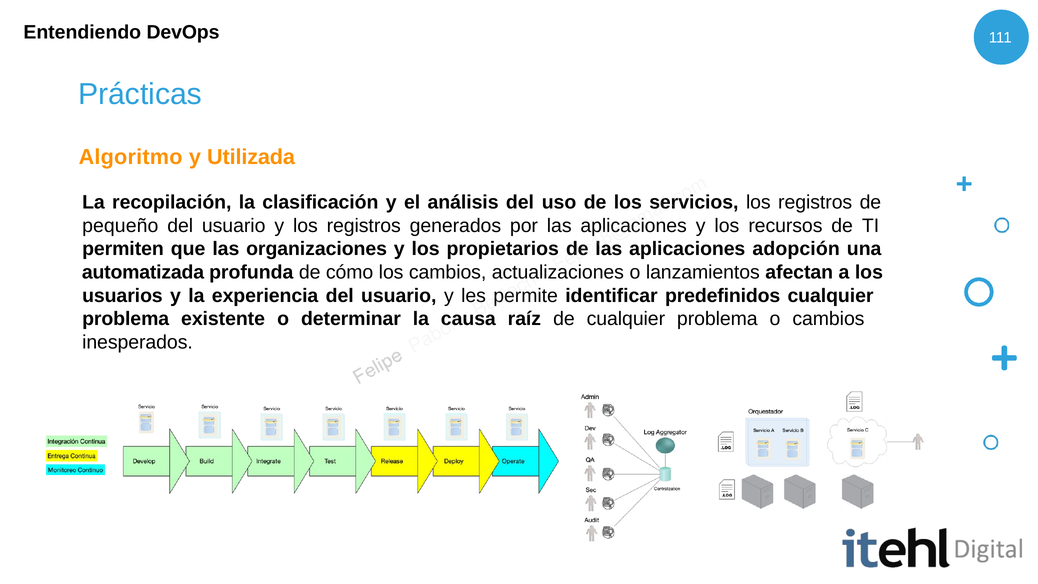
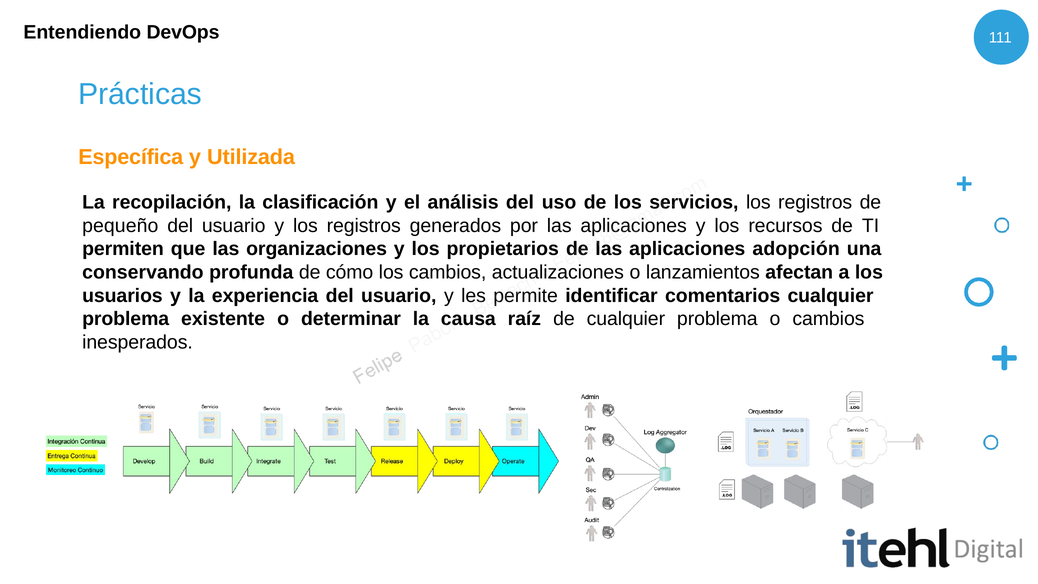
Algoritmo: Algoritmo -> Específica (131, 157)
automatizada: automatizada -> conservando (143, 272)
predefinidos: predefinidos -> comentarios (723, 296)
